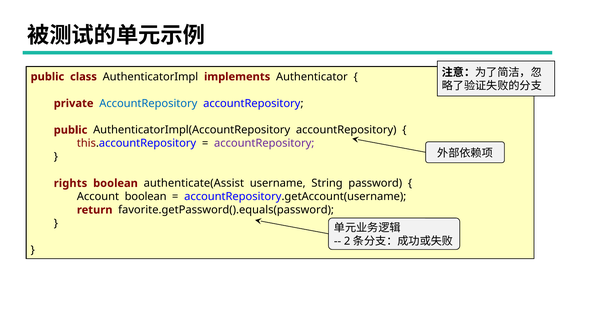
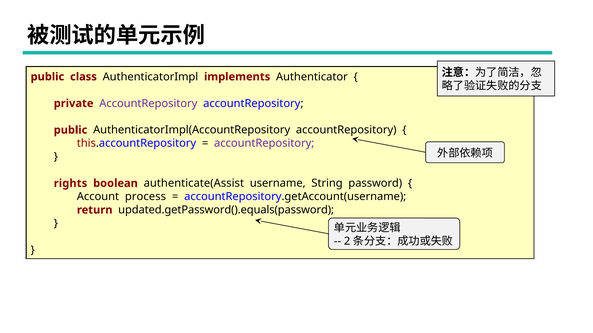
AccountRepository colour: blue -> purple (148, 104)
Account boolean: boolean -> process (145, 197)
favorite.getPassword().equals(password: favorite.getPassword().equals(password -> updated.getPassword().equals(password (226, 210)
